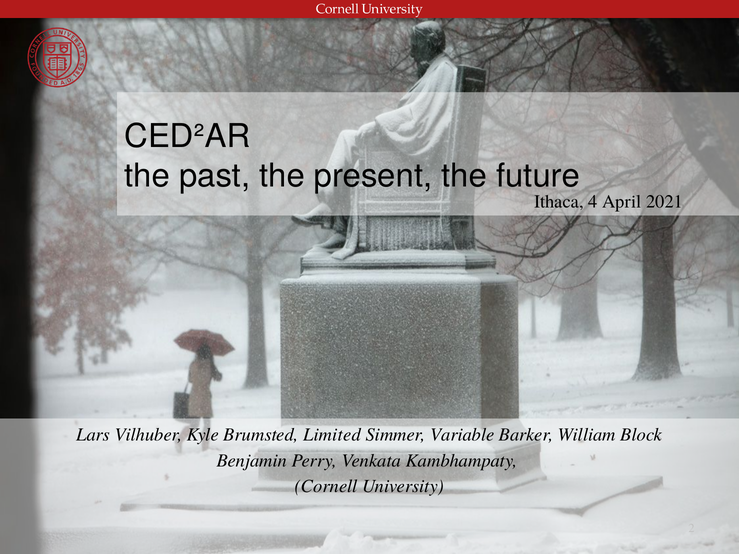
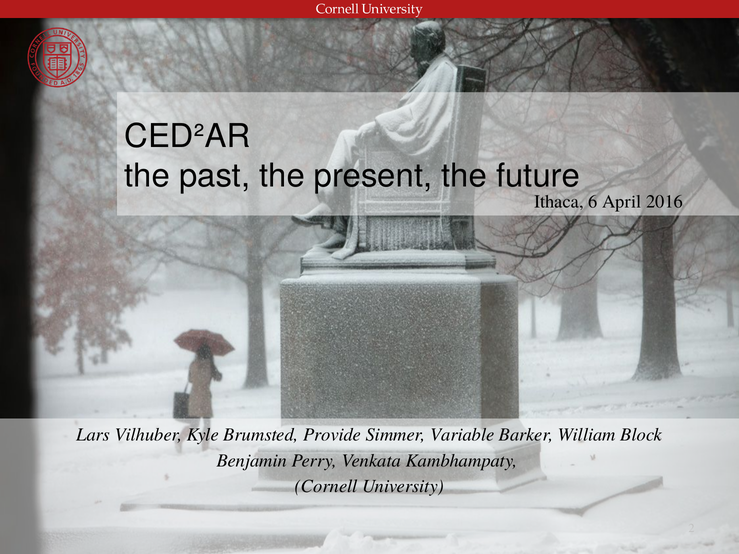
4: 4 -> 6 (593, 202)
2021: 2021 -> 2016 (665, 202)
Limited: Limited -> Provide (332, 435)
